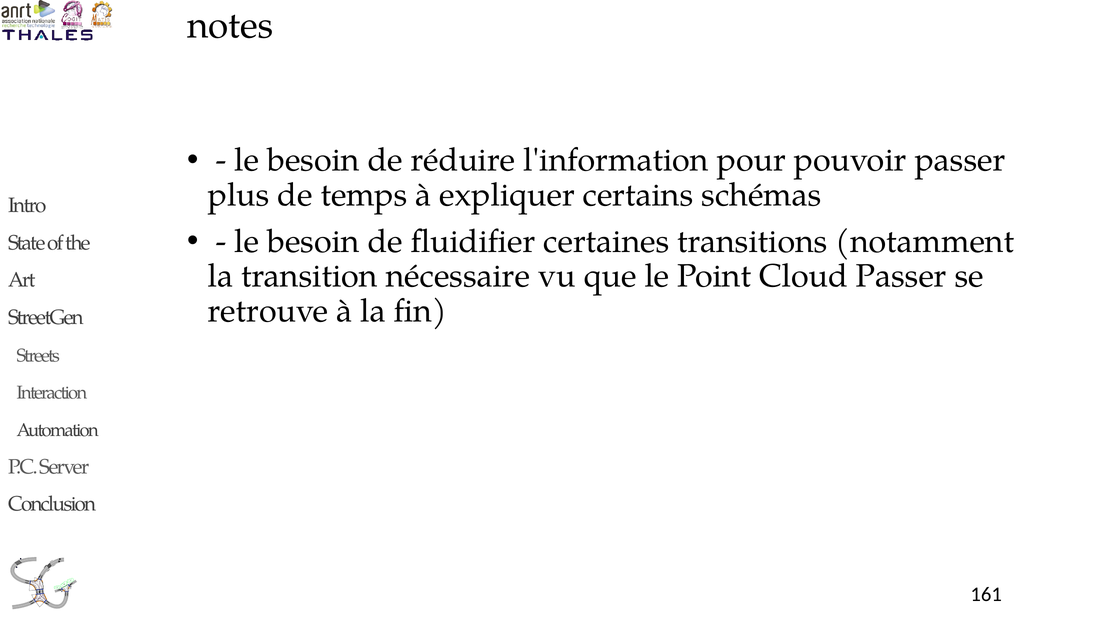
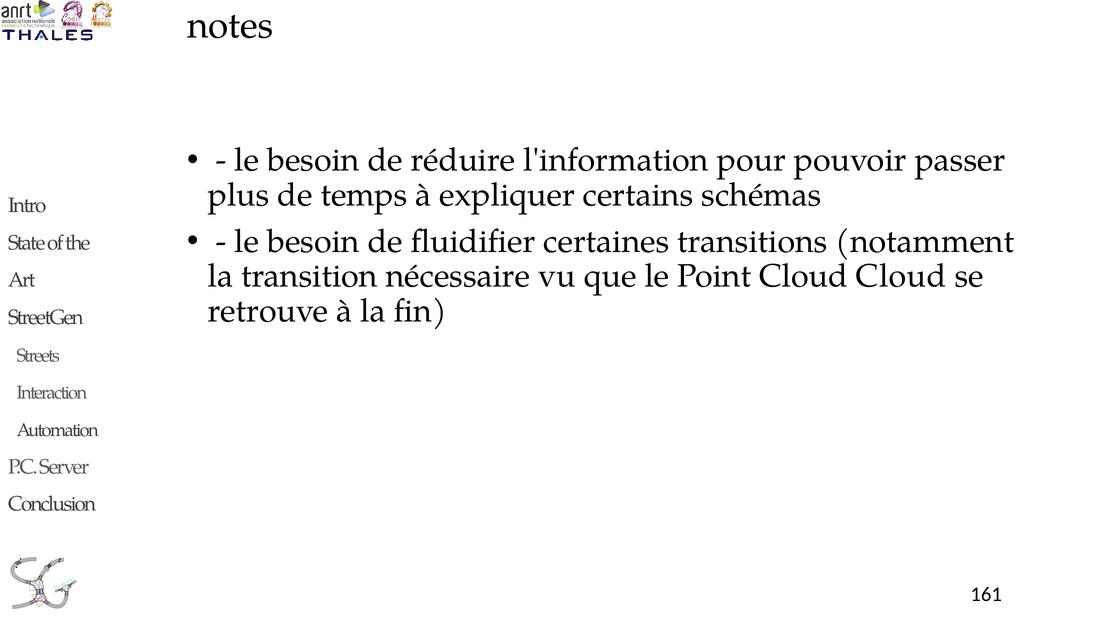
Cloud Passer: Passer -> Cloud (901, 276)
